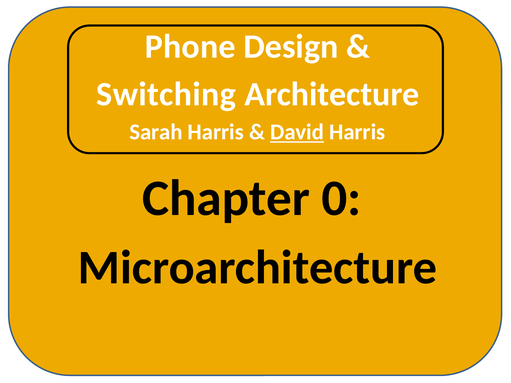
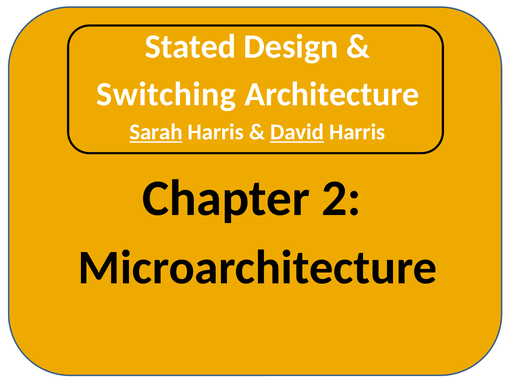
Phone: Phone -> Stated (190, 47)
Sarah underline: none -> present (156, 132)
0: 0 -> 2 (341, 199)
